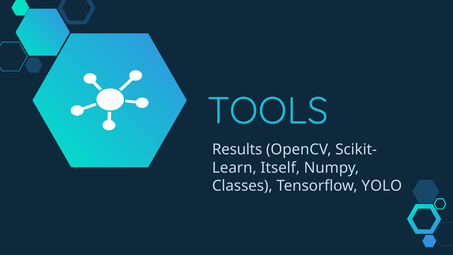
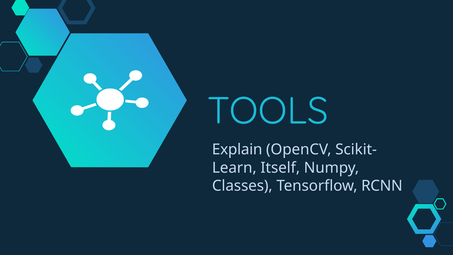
Results: Results -> Explain (237, 149)
YOLO: YOLO -> RCNN (382, 186)
